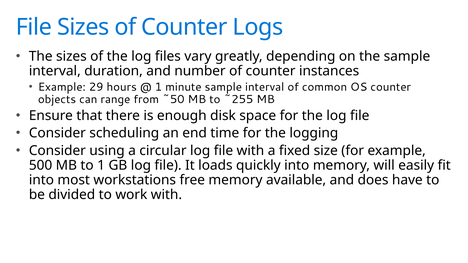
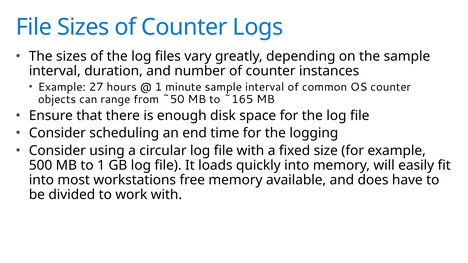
29: 29 -> 27 (96, 87)
~255: ~255 -> ~165 (238, 99)
